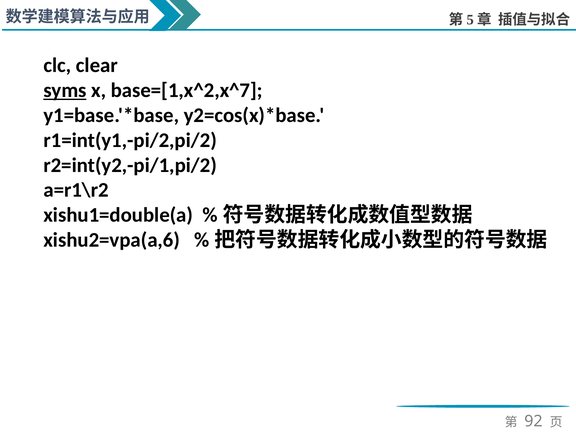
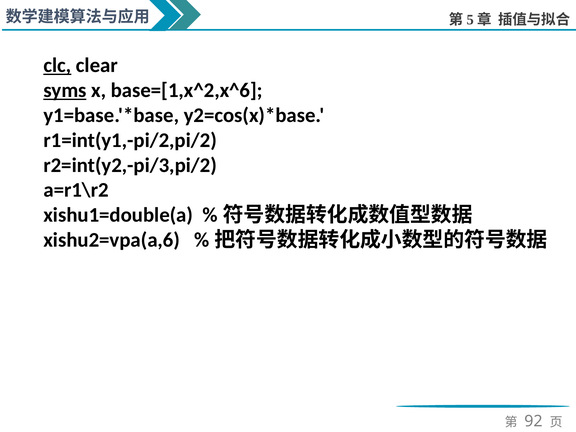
clc underline: none -> present (57, 65)
base=[1,x^2,x^7: base=[1,x^2,x^7 -> base=[1,x^2,x^6 (187, 90)
r2=int(y2,-pi/1,pi/2: r2=int(y2,-pi/1,pi/2 -> r2=int(y2,-pi/3,pi/2 (130, 165)
